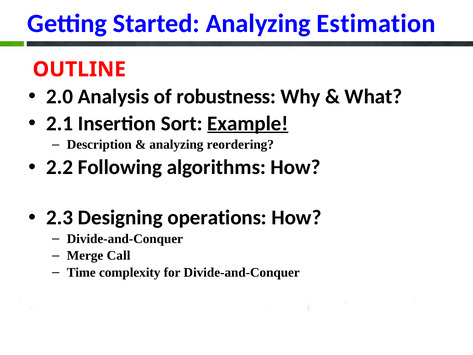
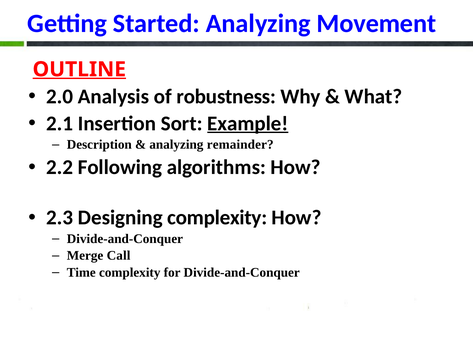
Estimation: Estimation -> Movement (376, 24)
OUTLINE underline: none -> present (79, 69)
reordering: reordering -> remainder (240, 144)
Designing operations: operations -> complexity (217, 218)
